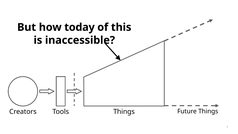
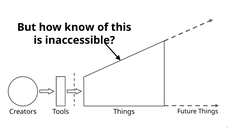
today: today -> know (79, 27)
